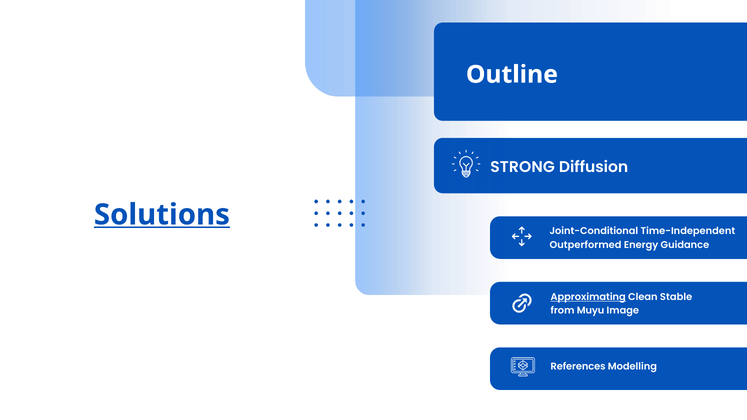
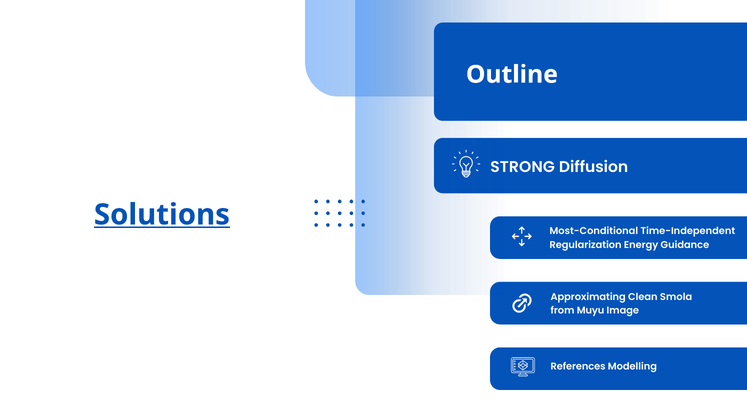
Joint-Conditional: Joint-Conditional -> Most-Conditional (594, 231)
Outperformed: Outperformed -> Regularization (586, 245)
Approximating underline: present -> none (588, 297)
Stable: Stable -> Smola (676, 297)
